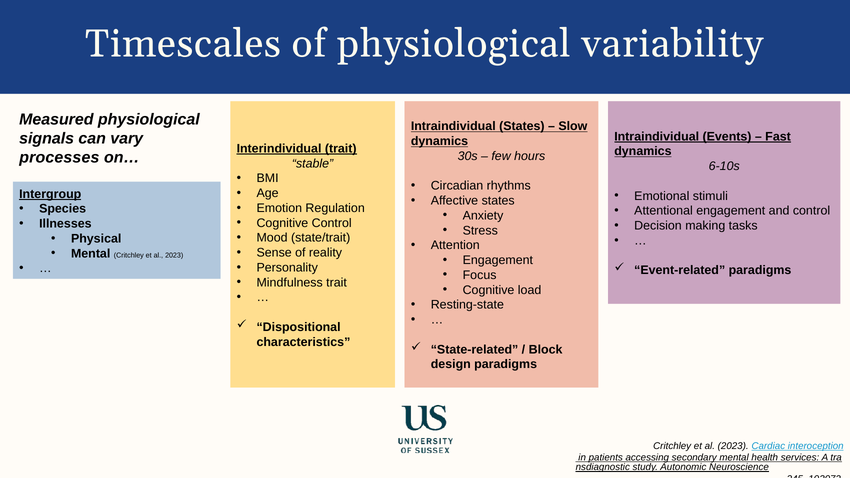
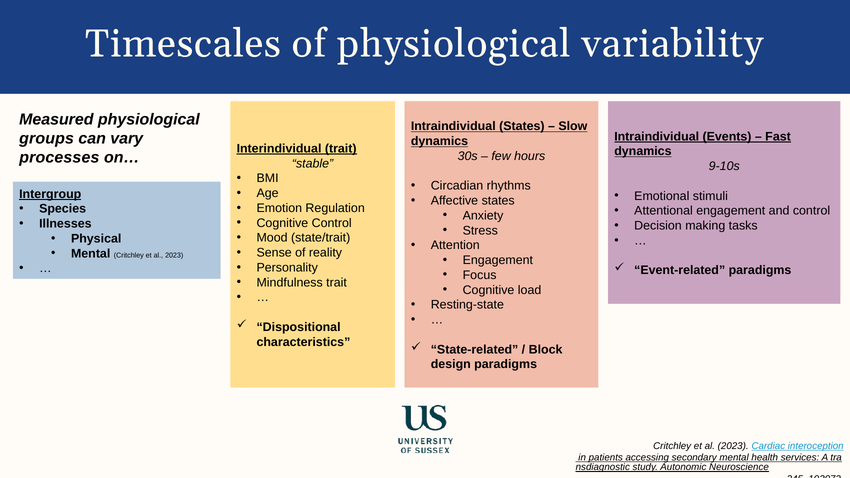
signals: signals -> groups (47, 138)
6-10s: 6-10s -> 9-10s (724, 166)
